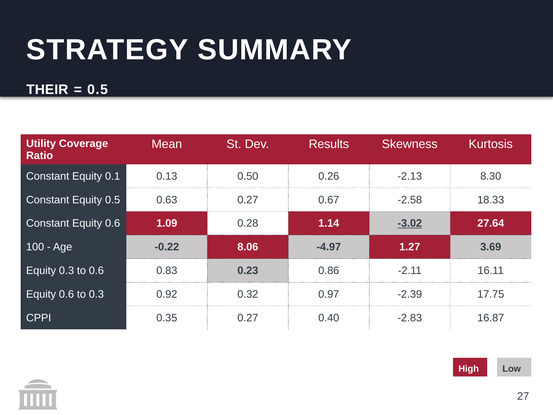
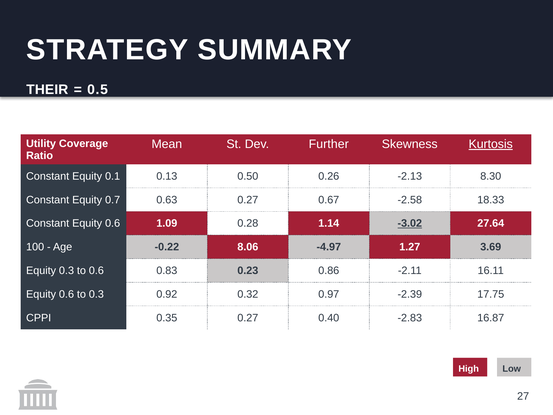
Results: Results -> Further (329, 144)
Kurtosis underline: none -> present (491, 144)
Equity 0.5: 0.5 -> 0.7 (113, 200)
